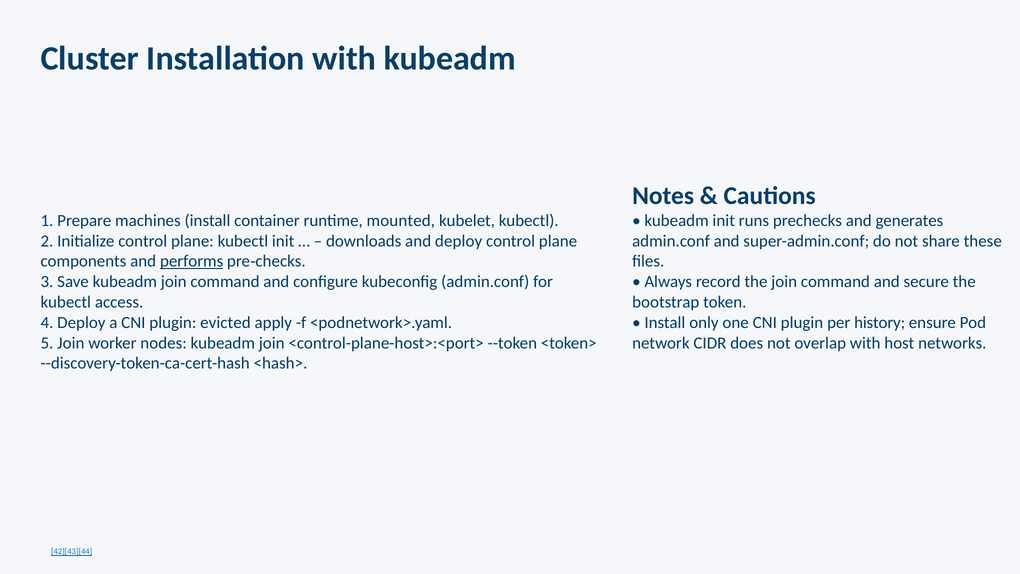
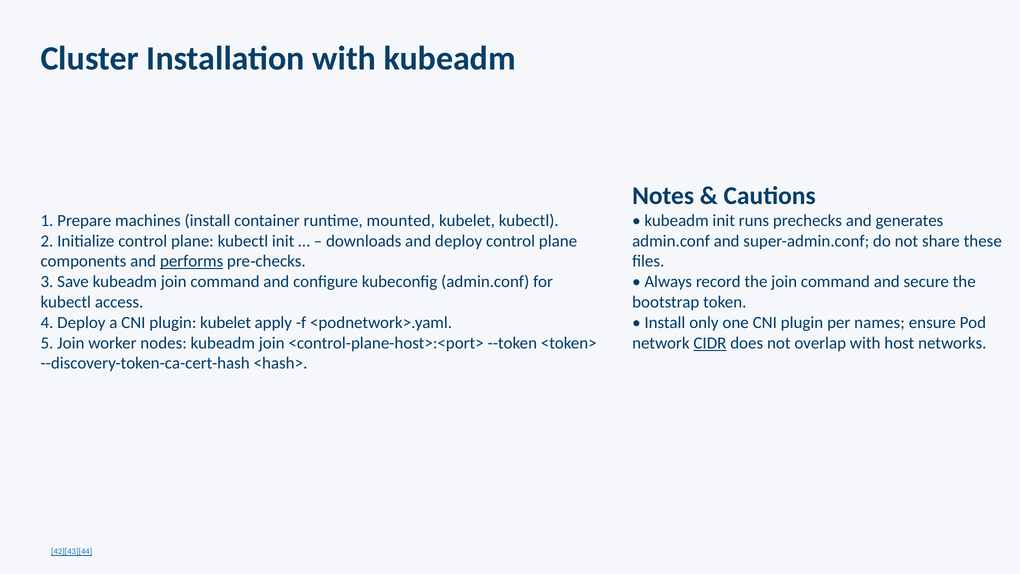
plugin evicted: evicted -> kubelet (226, 322)
history: history -> names (880, 322)
CIDR underline: none -> present (710, 343)
